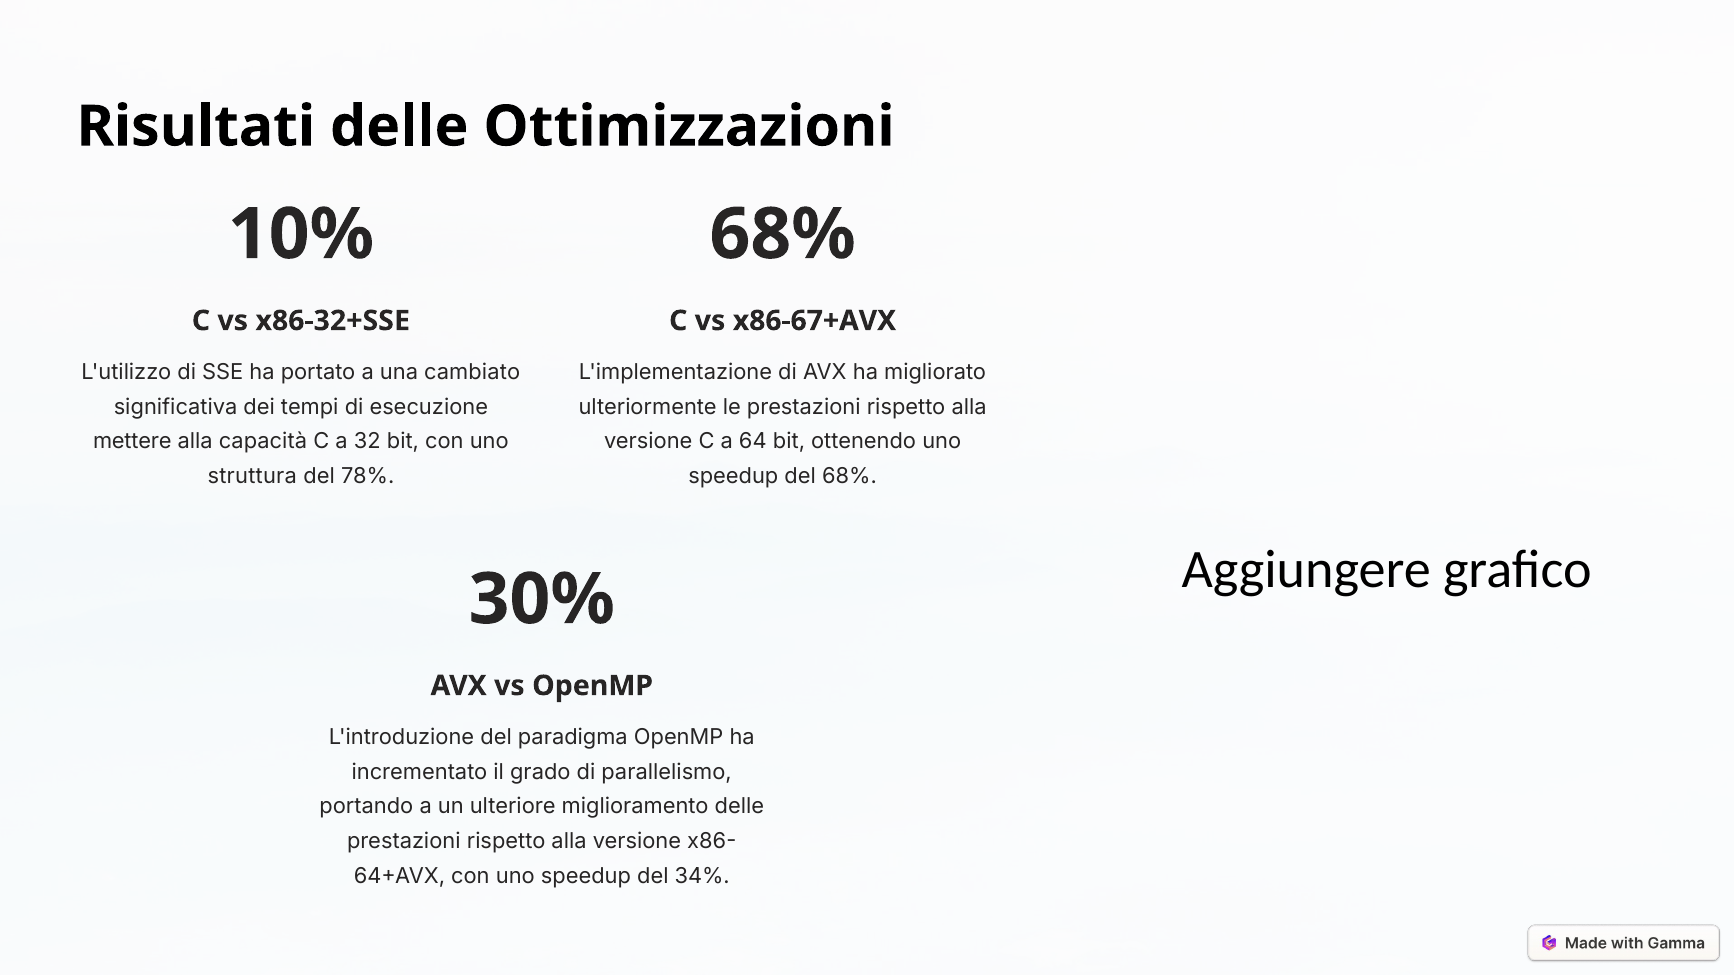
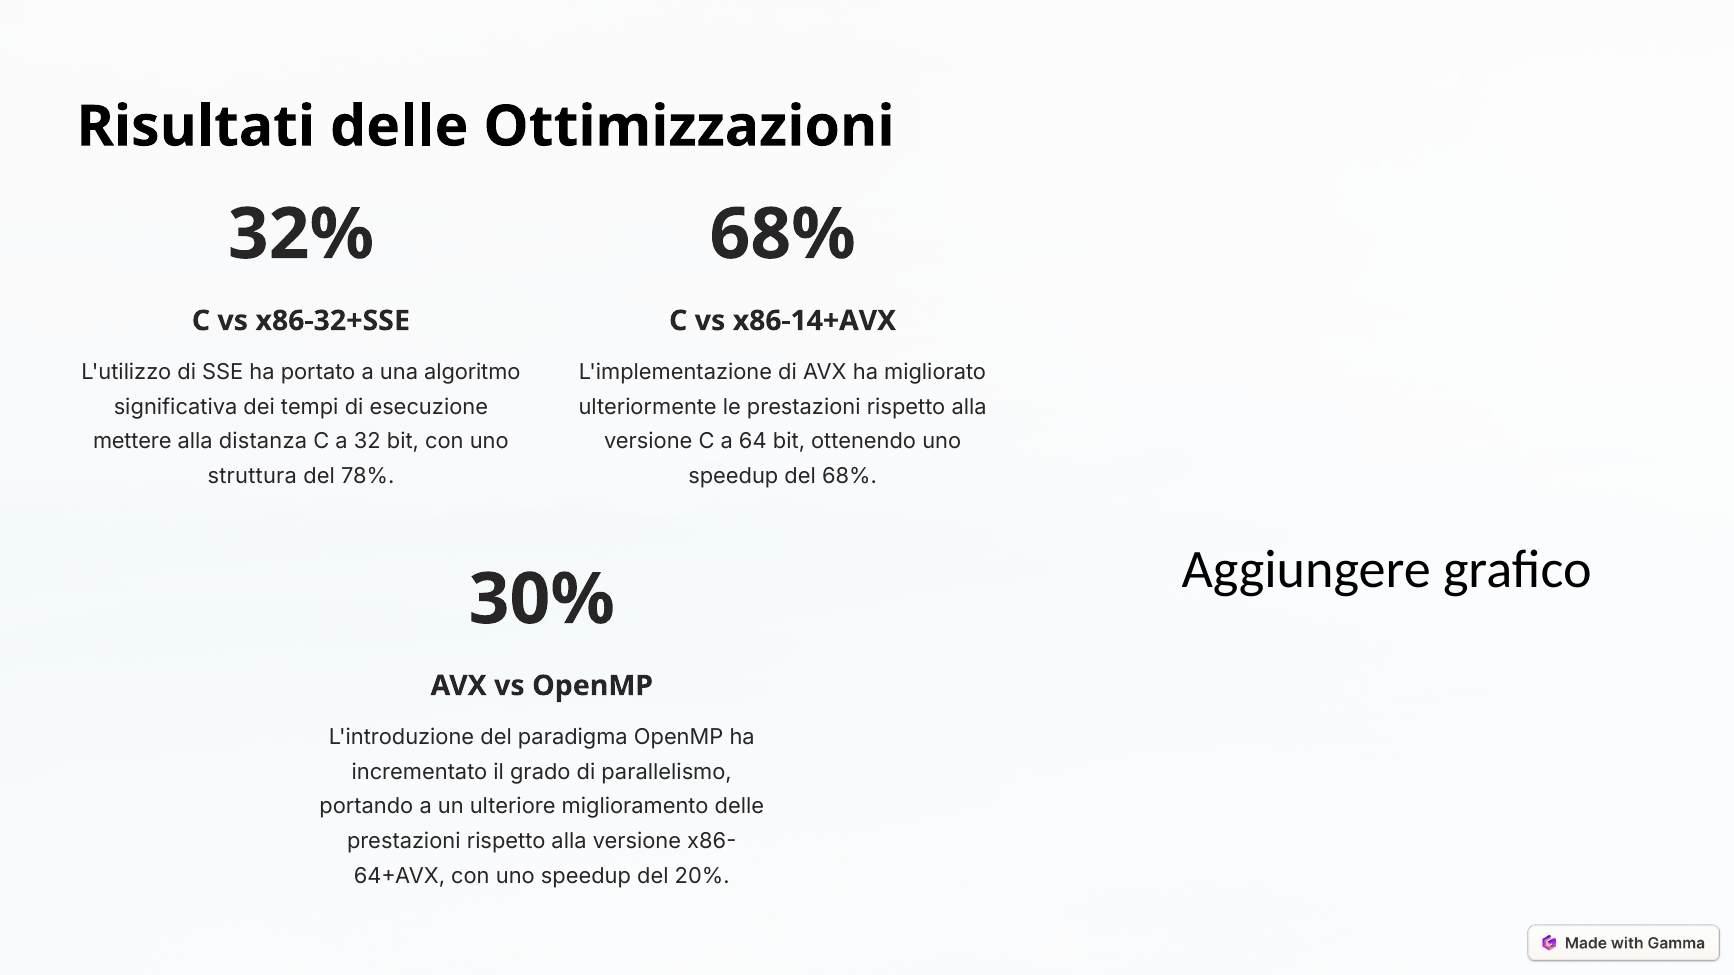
10%: 10% -> 32% (301, 235)
x86-67+AVX: x86-67+AVX -> x86-14+AVX (814, 321)
cambiato: cambiato -> algoritmo (472, 373)
capacità: capacità -> distanza (263, 442)
34%: 34% -> 20% (702, 876)
